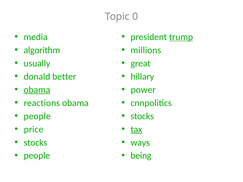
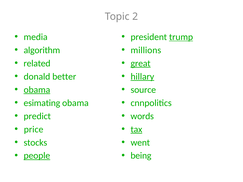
0: 0 -> 2 (135, 17)
usually: usually -> related (37, 63)
great underline: none -> present (141, 63)
hillary underline: none -> present (142, 77)
power: power -> source (143, 90)
reactions: reactions -> esimating (42, 103)
people: people -> predict (37, 116)
stocks: stocks -> words (142, 116)
ways: ways -> went (140, 143)
people underline: none -> present (37, 156)
